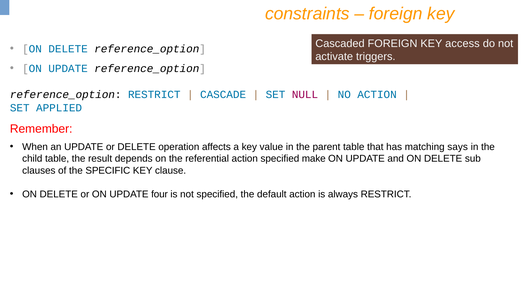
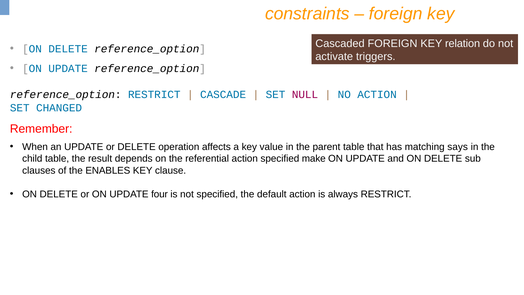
access: access -> relation (463, 43)
APPLIED: APPLIED -> CHANGED (59, 108)
SPECIFIC: SPECIFIC -> ENABLES (108, 170)
